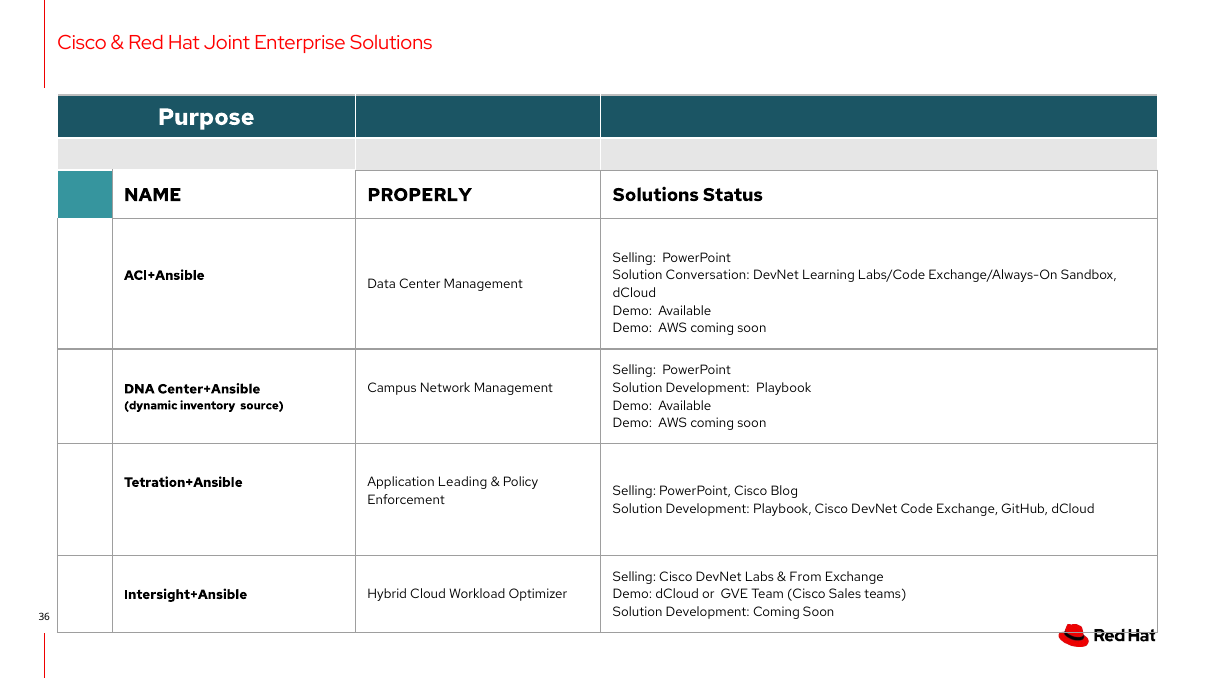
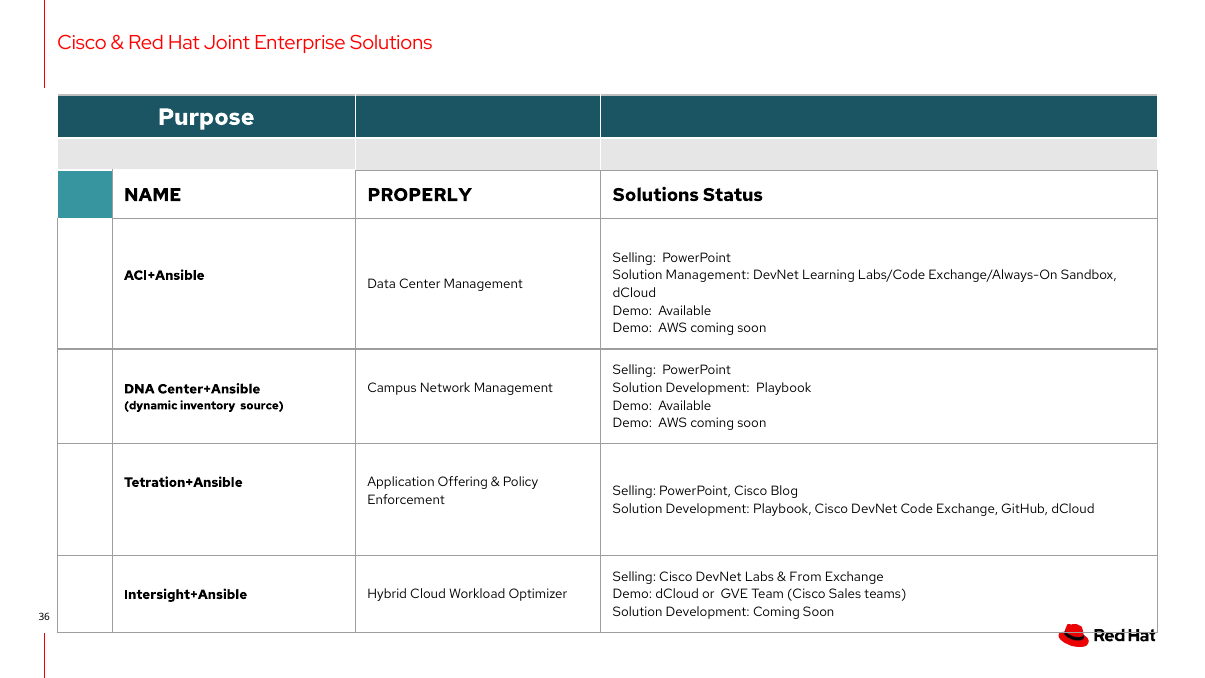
Solution Conversation: Conversation -> Management (708, 275)
Leading: Leading -> Offering (463, 482)
